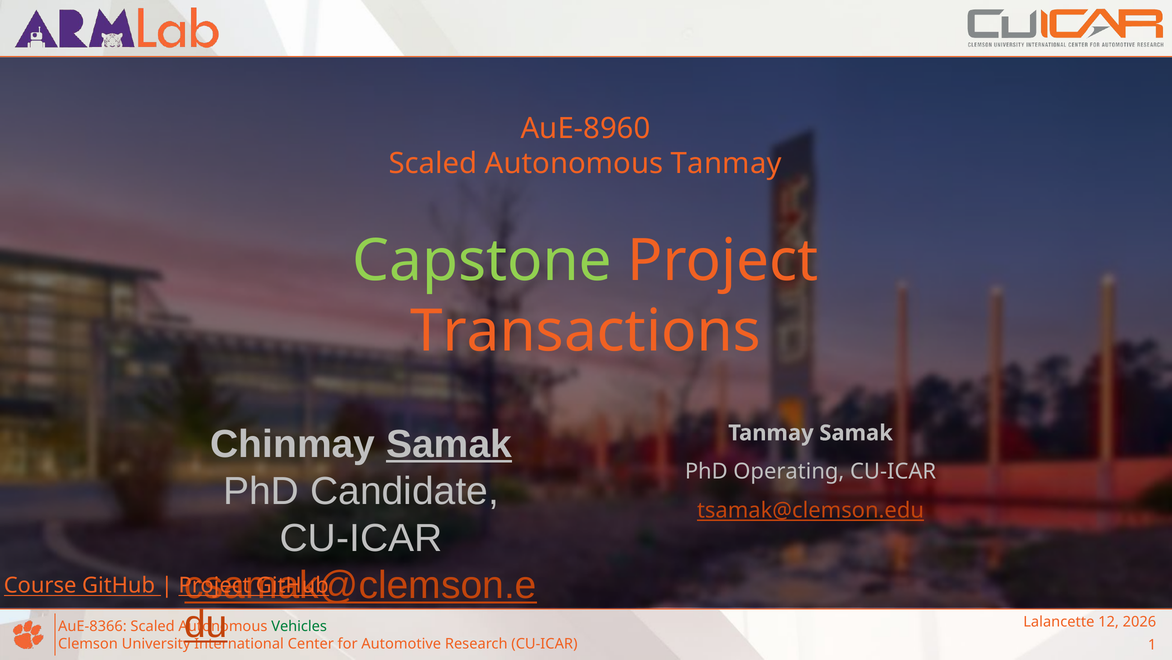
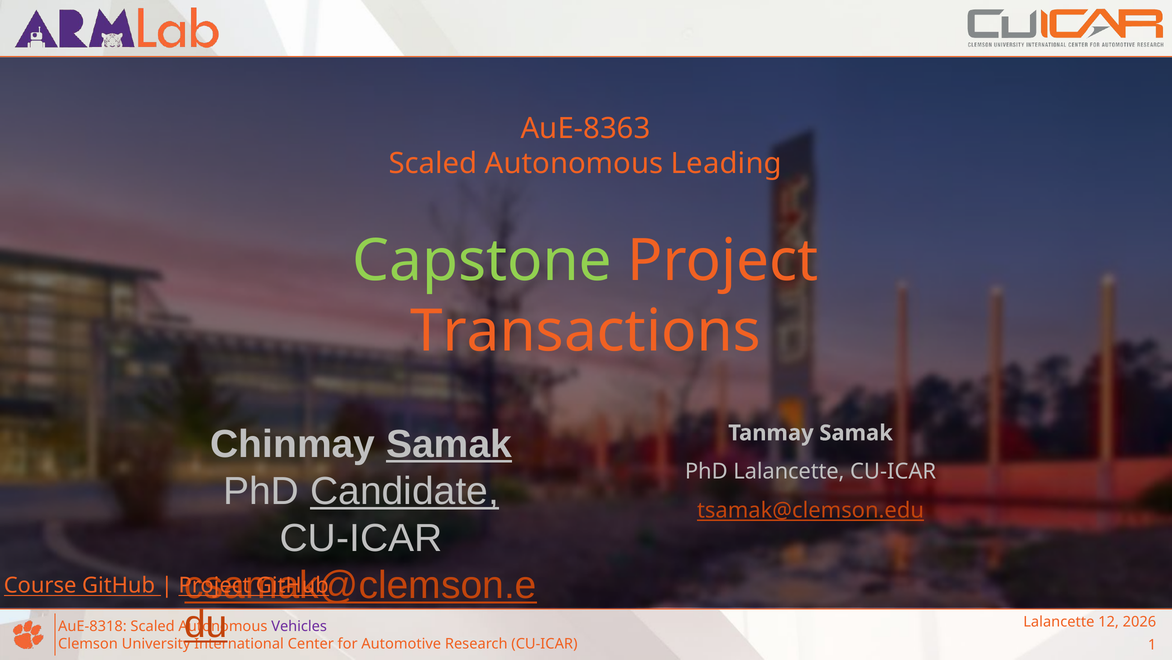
AuE-8960: AuE-8960 -> AuE-8363 (586, 128)
Autonomous Tanmay: Tanmay -> Leading (726, 163)
PhD Operating: Operating -> Lalancette (789, 471)
Candidate underline: none -> present (405, 491)
AuE-8366: AuE-8366 -> AuE-8318 (92, 626)
Vehicles colour: green -> purple (299, 626)
